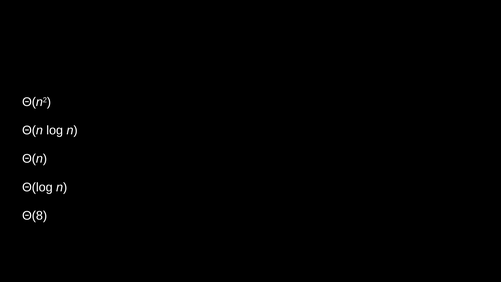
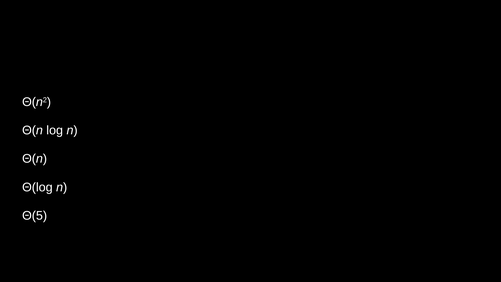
Θ(8: Θ(8 -> Θ(5 (35, 216)
